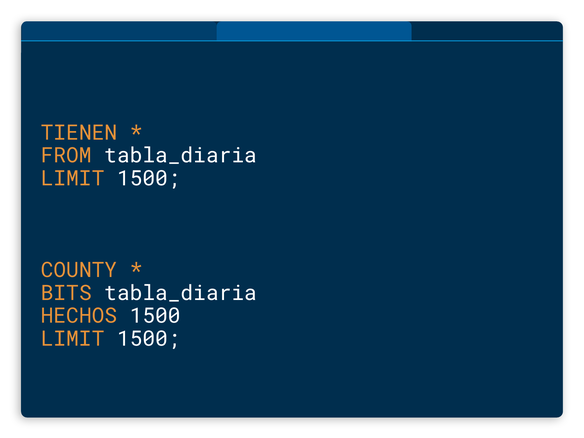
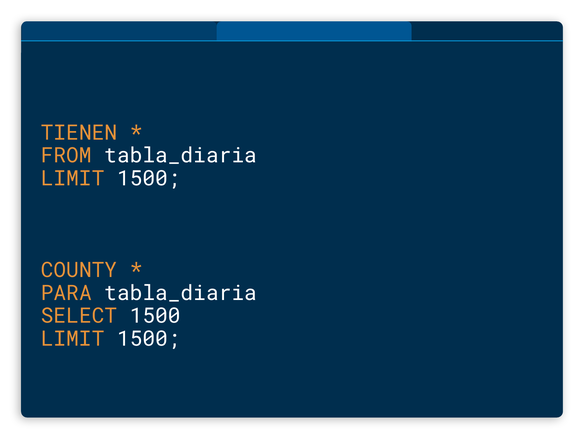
BITS: BITS -> PARA (66, 293)
HECHOS: HECHOS -> SELECT (79, 316)
